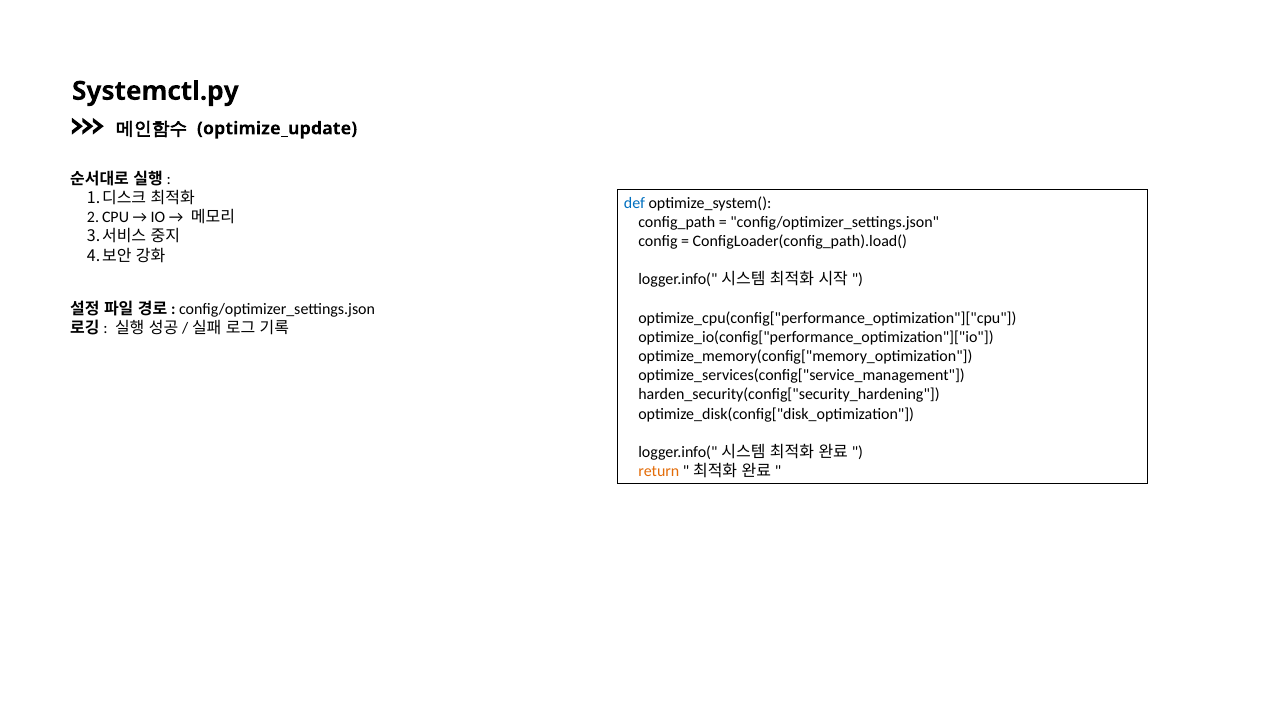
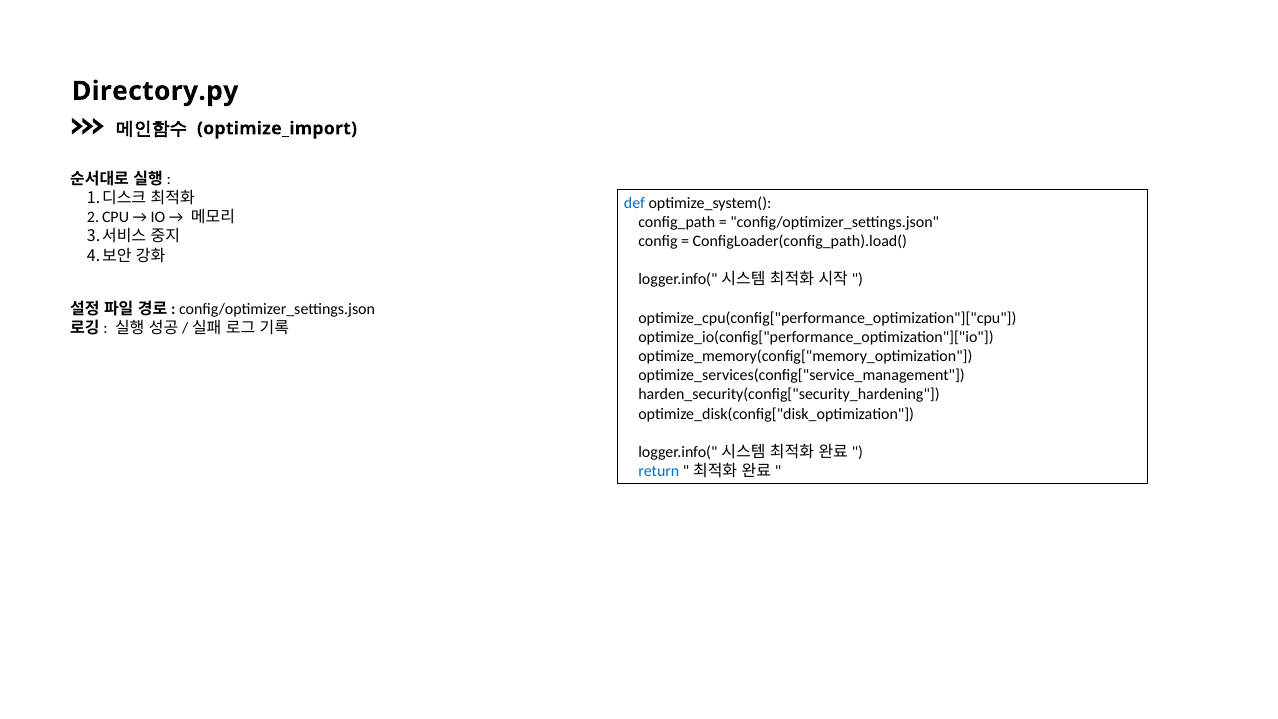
Systemctl.py: Systemctl.py -> Directory.py (155, 91)
optimize_update: optimize_update -> optimize_import (277, 128)
return colour: orange -> blue (659, 471)
